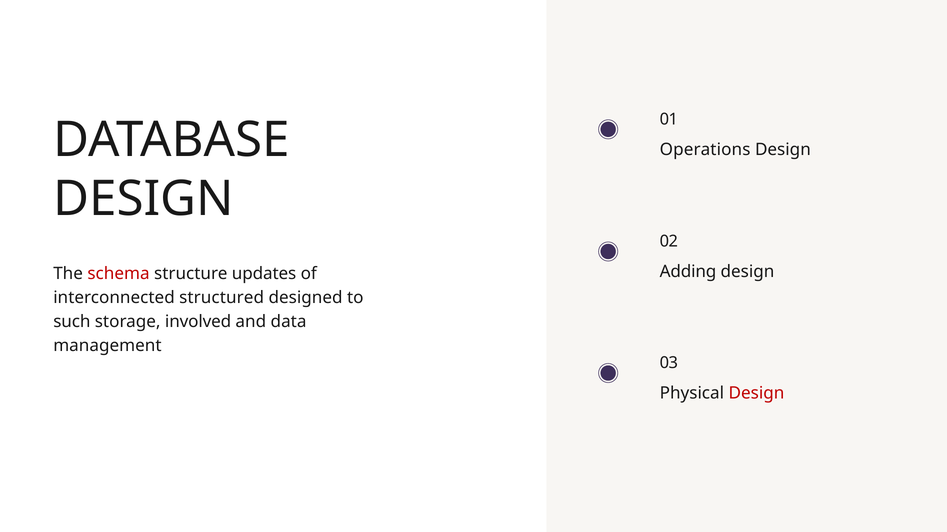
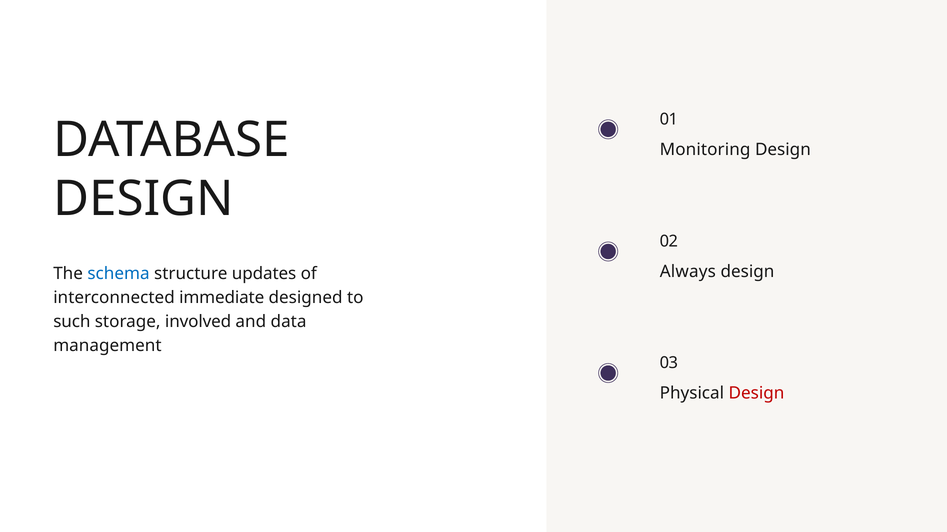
Operations: Operations -> Monitoring (705, 150)
Adding: Adding -> Always (688, 272)
schema colour: red -> blue (119, 274)
structured: structured -> immediate (222, 298)
